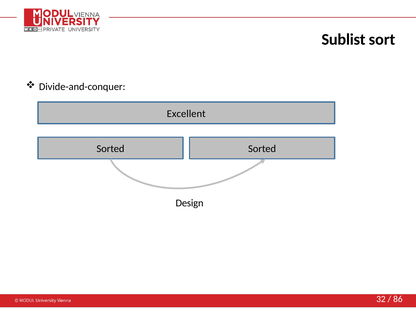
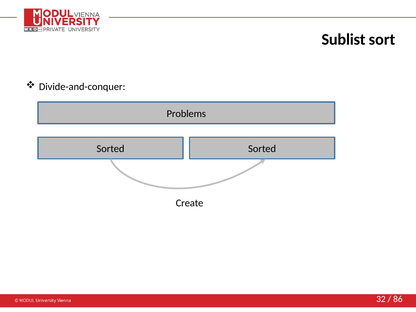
Excellent: Excellent -> Problems (186, 114)
Design: Design -> Create (190, 203)
